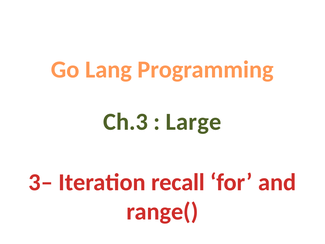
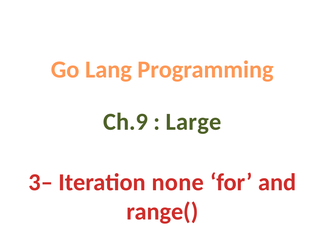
Ch.3: Ch.3 -> Ch.9 (126, 122)
recall: recall -> none (178, 182)
